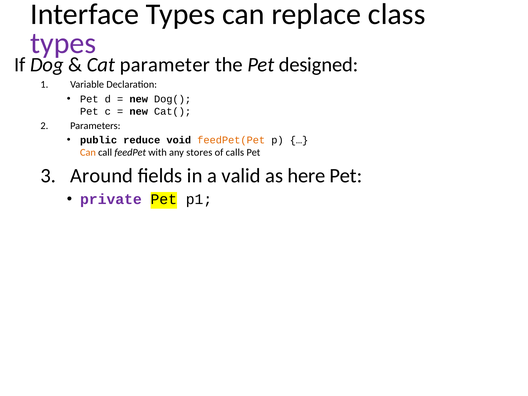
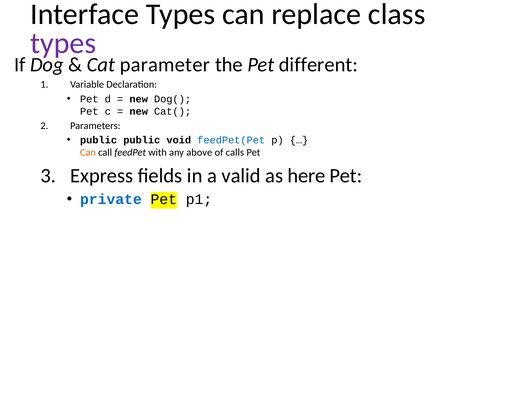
designed: designed -> different (318, 65)
public reduce: reduce -> public (142, 140)
feedPet(Pet colour: orange -> blue (231, 140)
stores: stores -> above (199, 152)
Around: Around -> Express (102, 176)
private colour: purple -> blue (111, 199)
